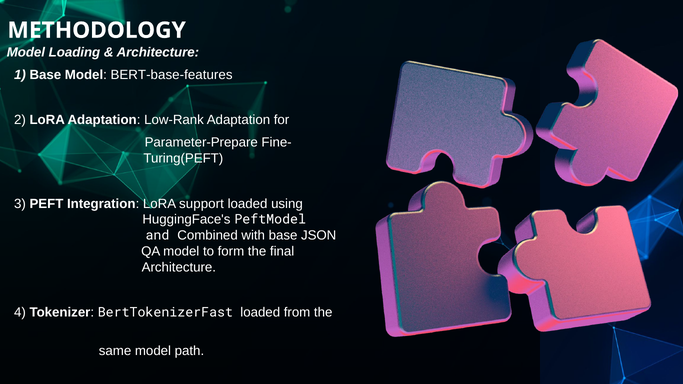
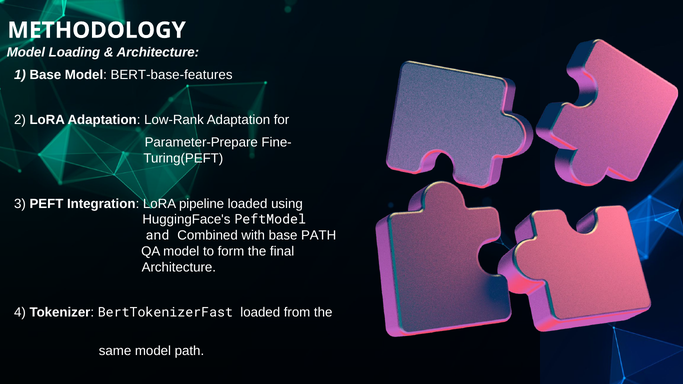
support: support -> pipeline (202, 204)
base JSON: JSON -> PATH (319, 236)
